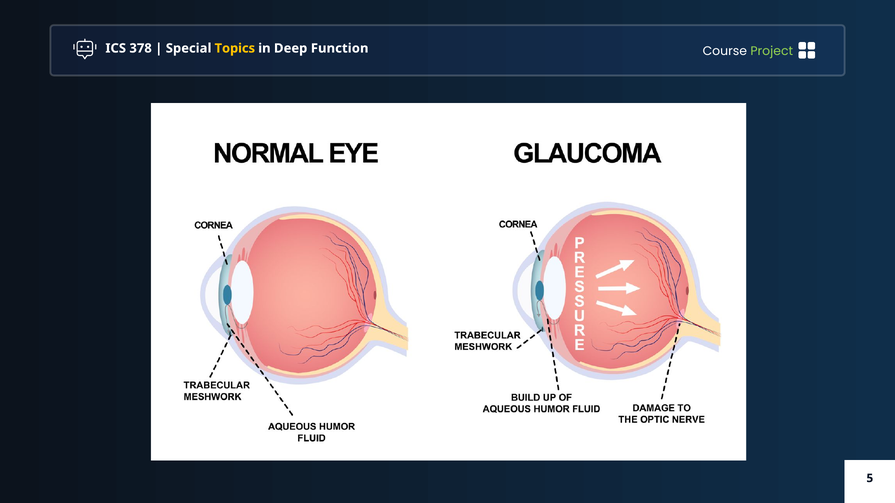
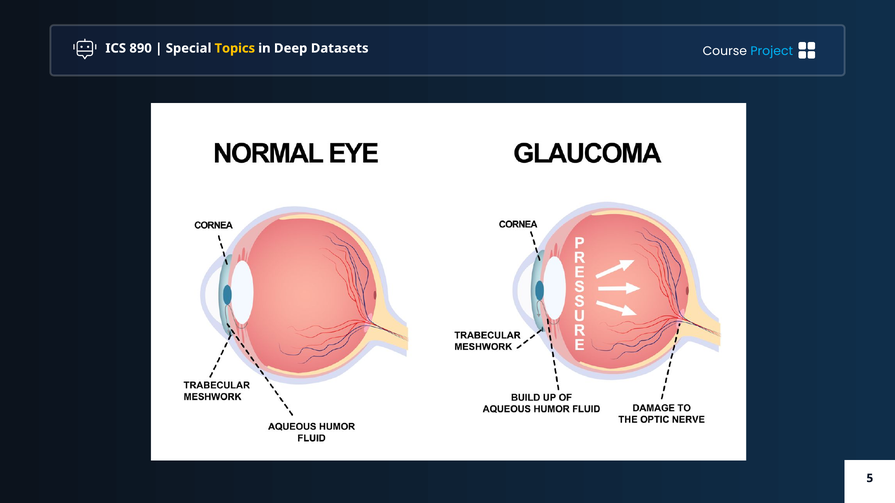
378: 378 -> 890 (141, 48)
Function: Function -> Datasets (340, 48)
Project colour: light green -> light blue (772, 51)
